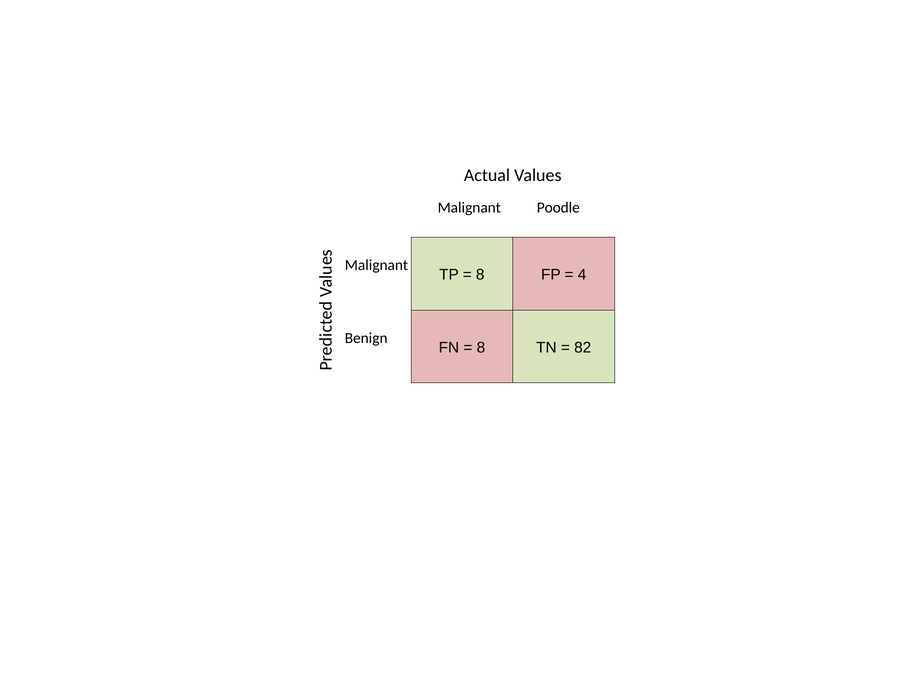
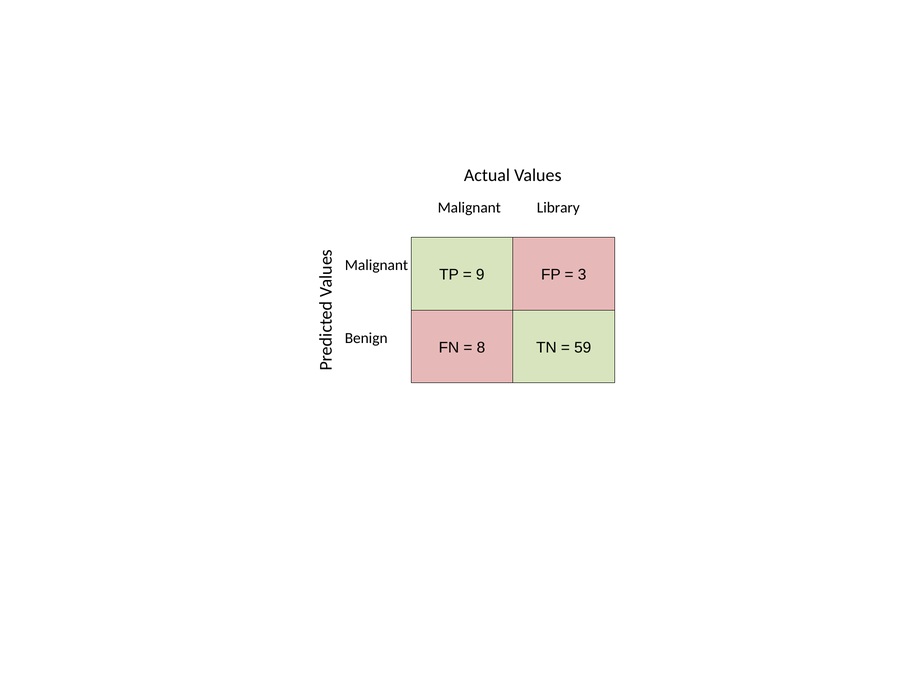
Poodle: Poodle -> Library (558, 208)
8: 8 -> 9 (480, 275)
4: 4 -> 3 (582, 275)
82: 82 -> 59 (583, 348)
